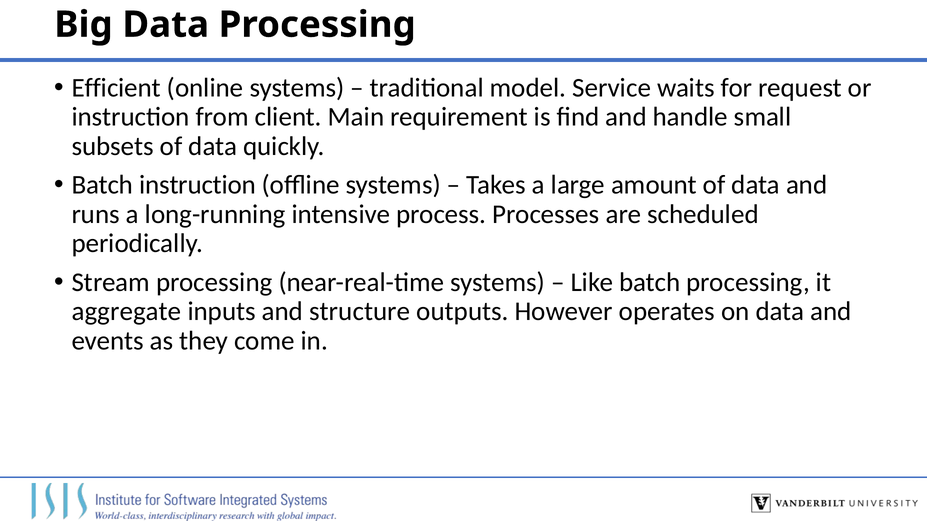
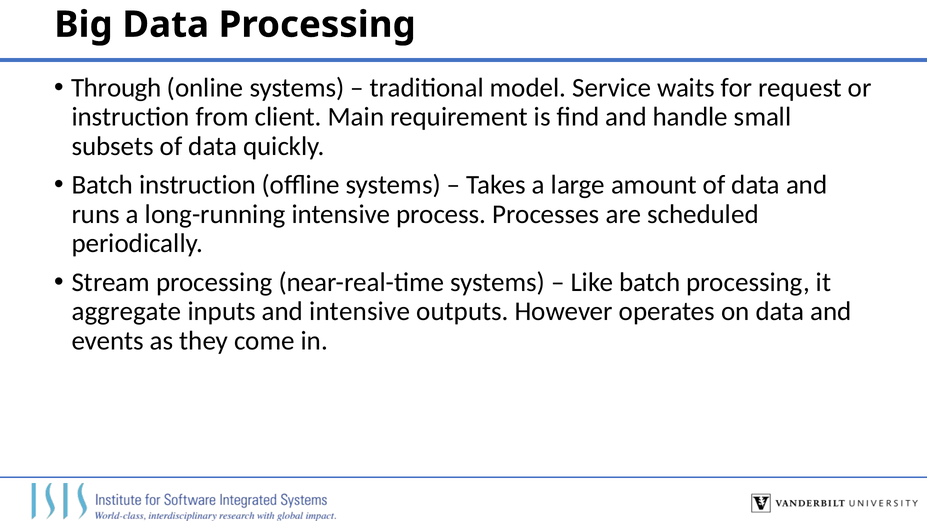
Efficient: Efficient -> Through (116, 88)
and structure: structure -> intensive (360, 312)
